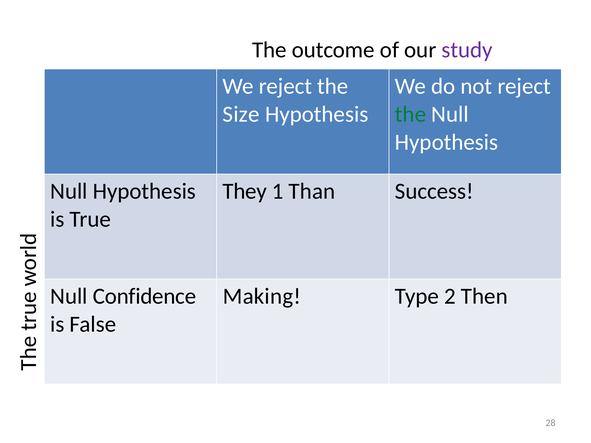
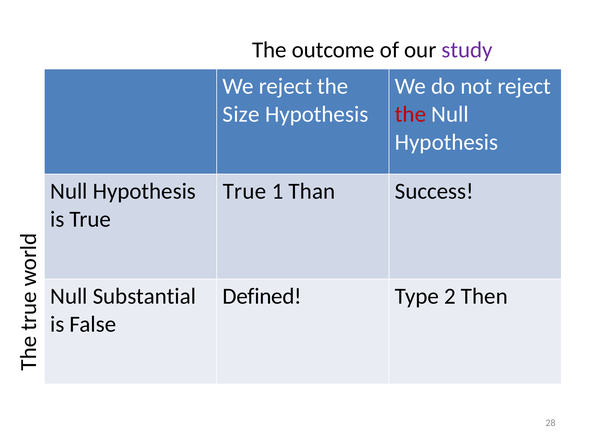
the colour: green -> red (411, 114)
They: They -> True (244, 191)
Confidence: Confidence -> Substantial (144, 296)
Making: Making -> Defined (262, 296)
